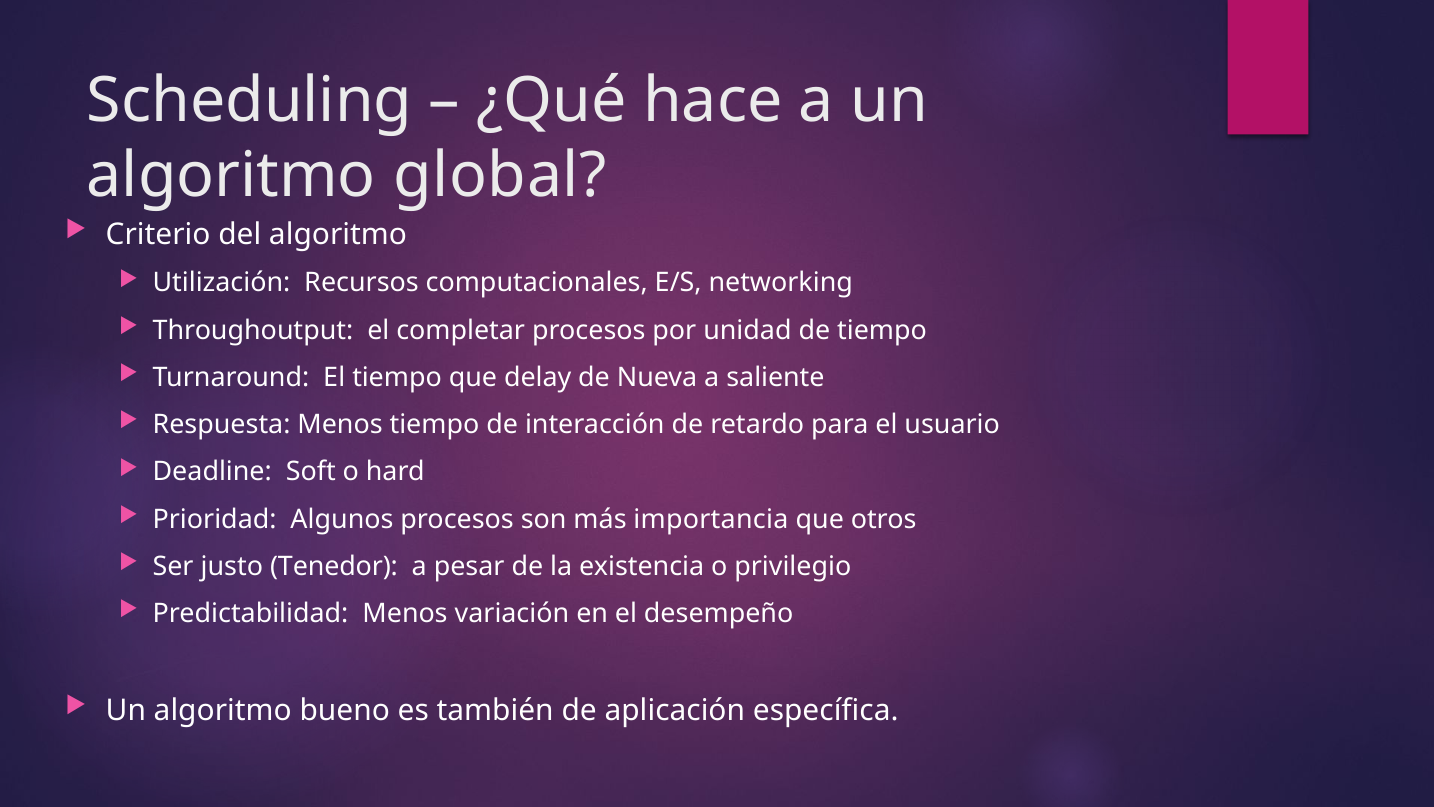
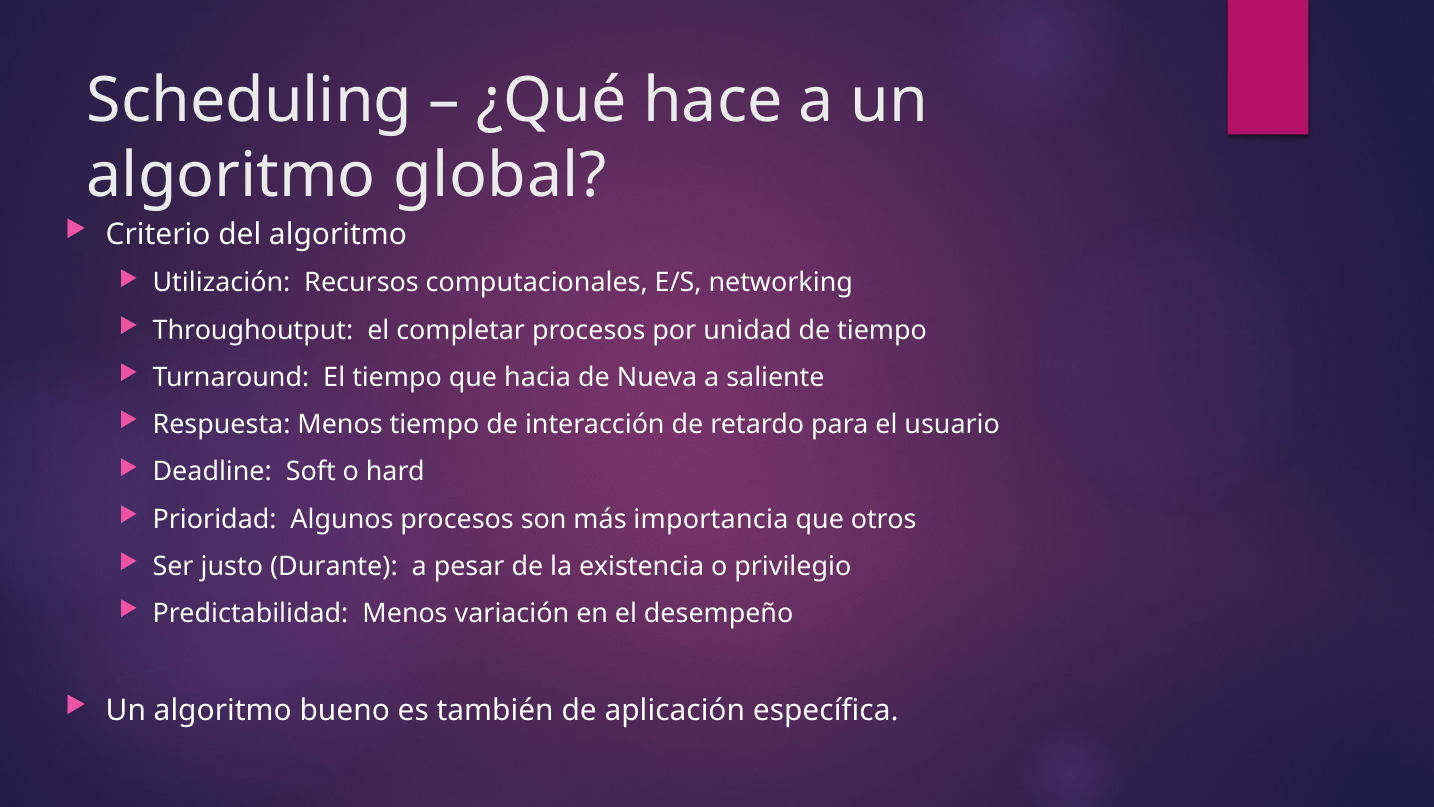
delay: delay -> hacia (538, 377)
Tenedor: Tenedor -> Durante (334, 566)
